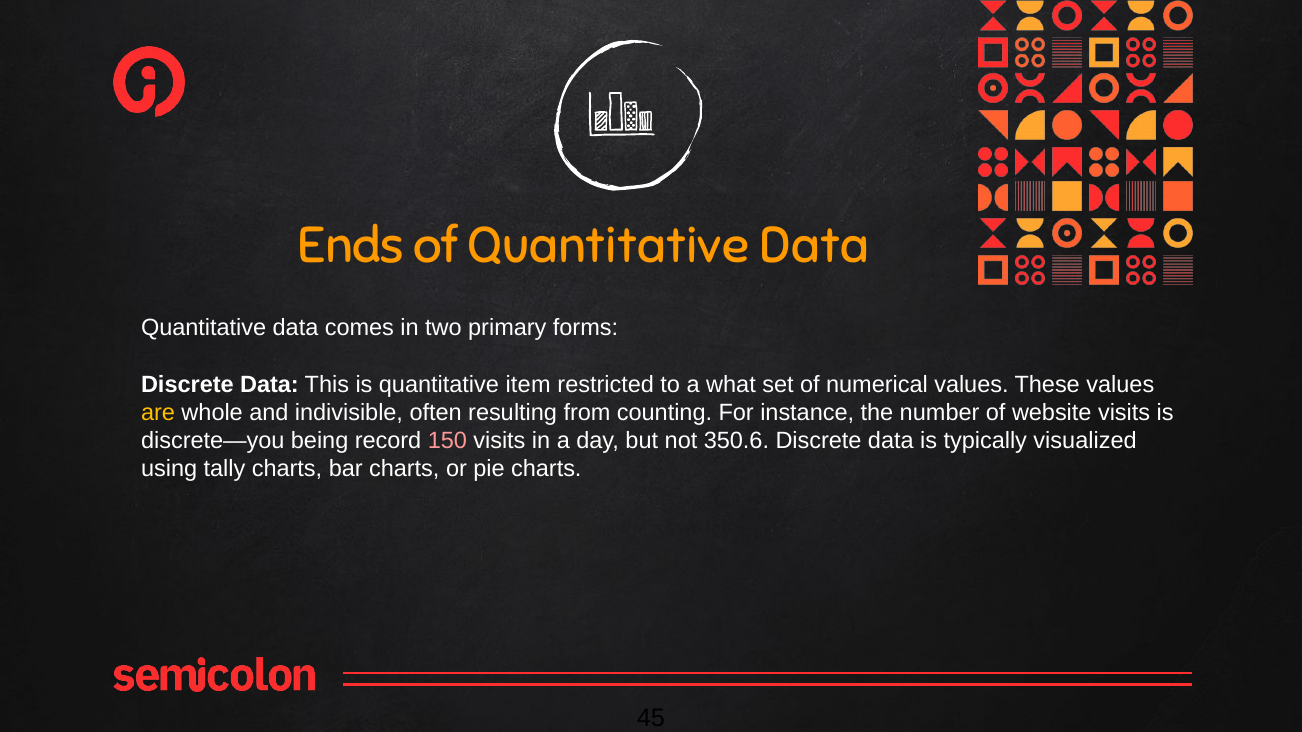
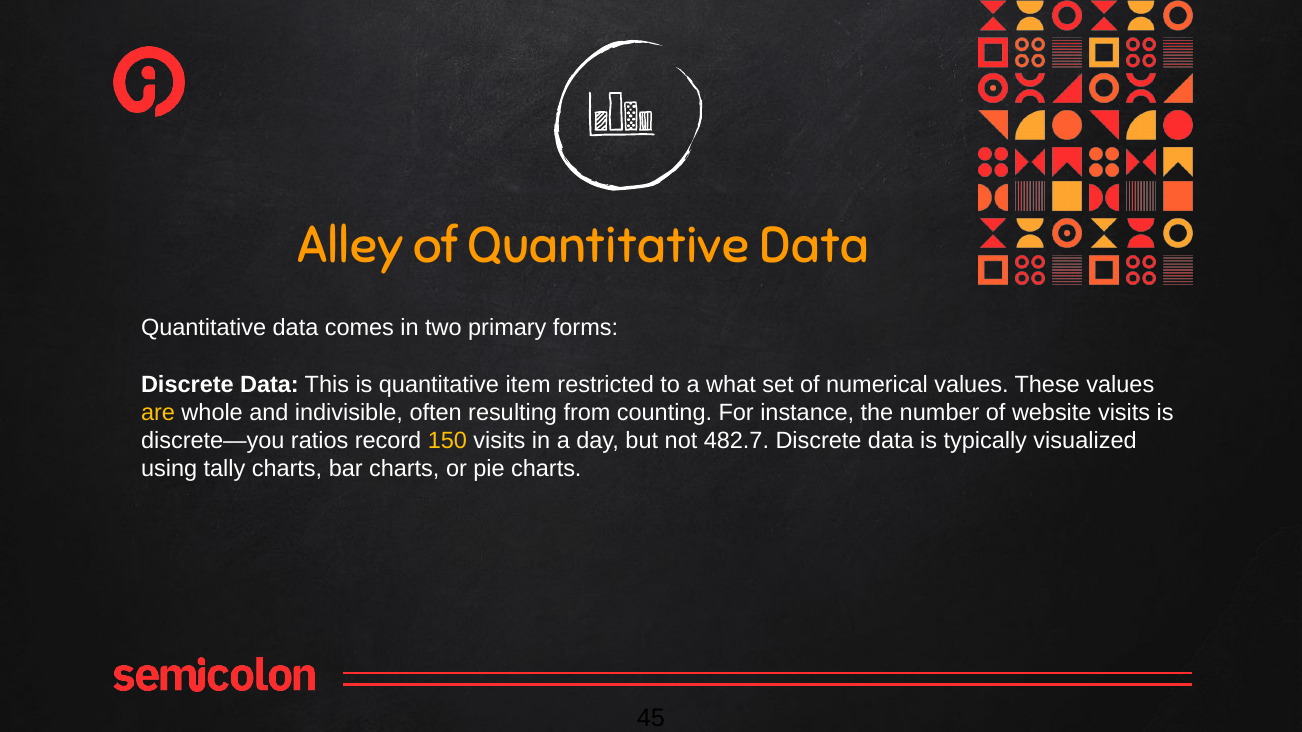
Ends: Ends -> Alley (351, 246)
being: being -> ratios (320, 441)
150 colour: pink -> yellow (447, 441)
350.6: 350.6 -> 482.7 (736, 441)
